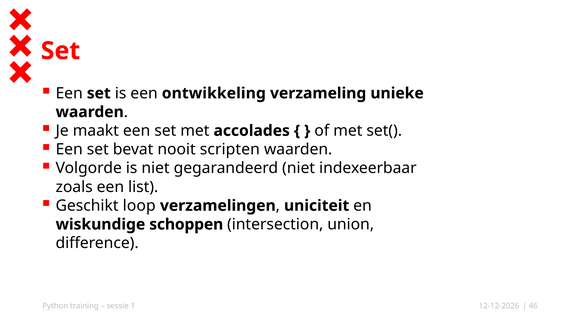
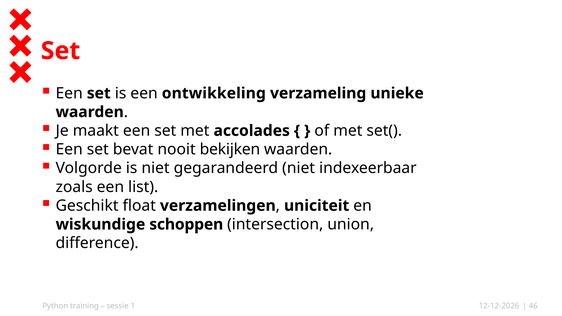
scripten: scripten -> bekijken (230, 150)
loop: loop -> float (139, 206)
